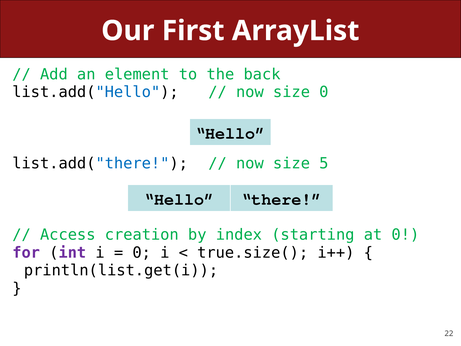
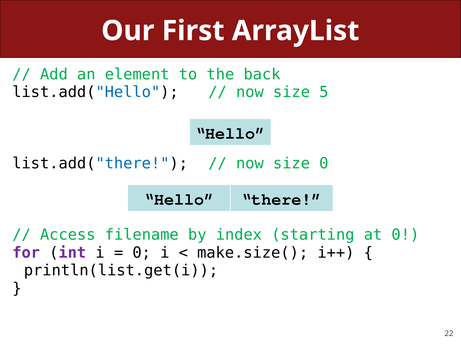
size 0: 0 -> 5 (324, 92)
size 5: 5 -> 0 (324, 163)
creation: creation -> filename (142, 235)
true.size(: true.size( -> make.size( (253, 252)
